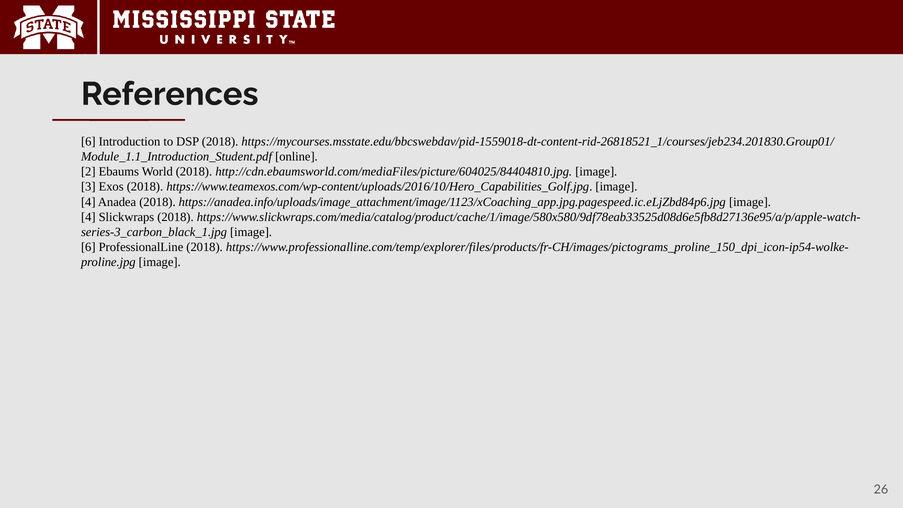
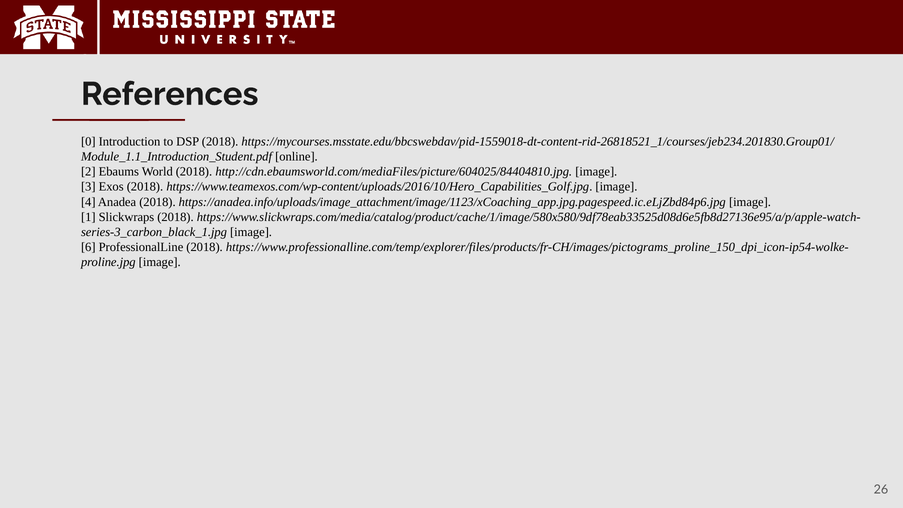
6: 6 -> 0 (88, 142)
4: 4 -> 1 (88, 217)
